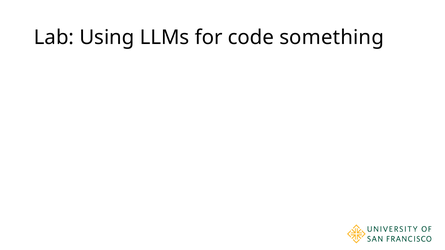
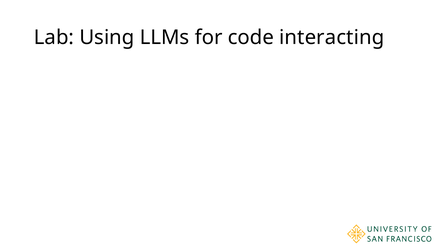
something: something -> interacting (332, 37)
